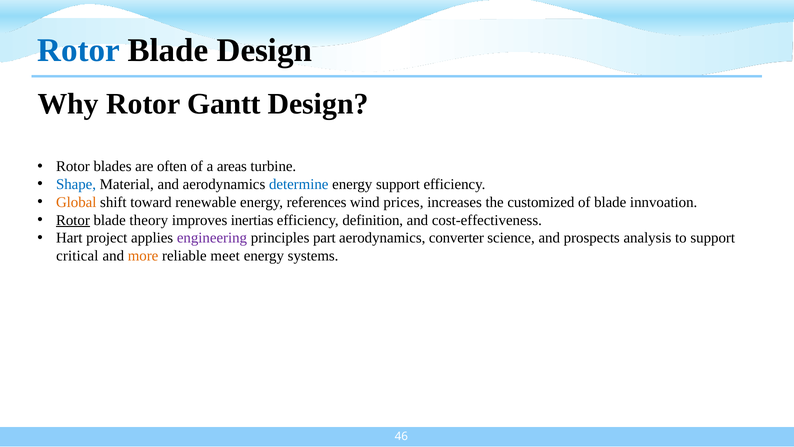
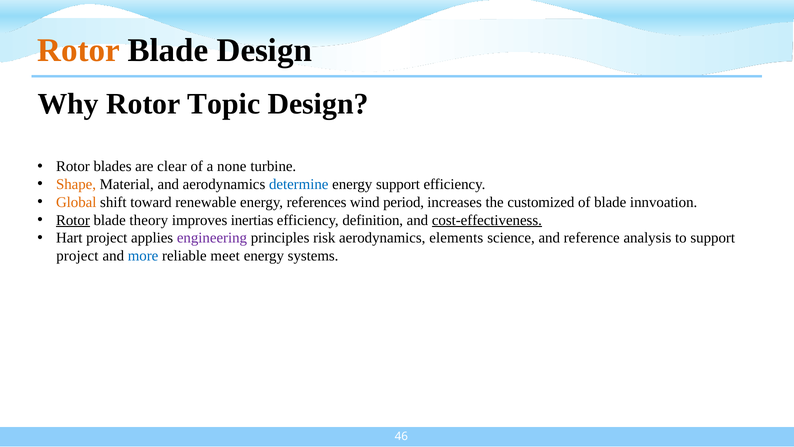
Rotor colour: blue -> orange (79, 50)
Gantt: Gantt -> Topic (224, 104)
often: often -> clear (172, 166)
areas: areas -> none (232, 166)
Shape colour: blue -> orange (76, 184)
prices: prices -> period (404, 202)
cost-effectiveness underline: none -> present (487, 220)
part: part -> risk (324, 238)
converter: converter -> elements (456, 238)
prospects: prospects -> reference (592, 238)
critical: critical -> project (77, 256)
more colour: orange -> blue (143, 256)
